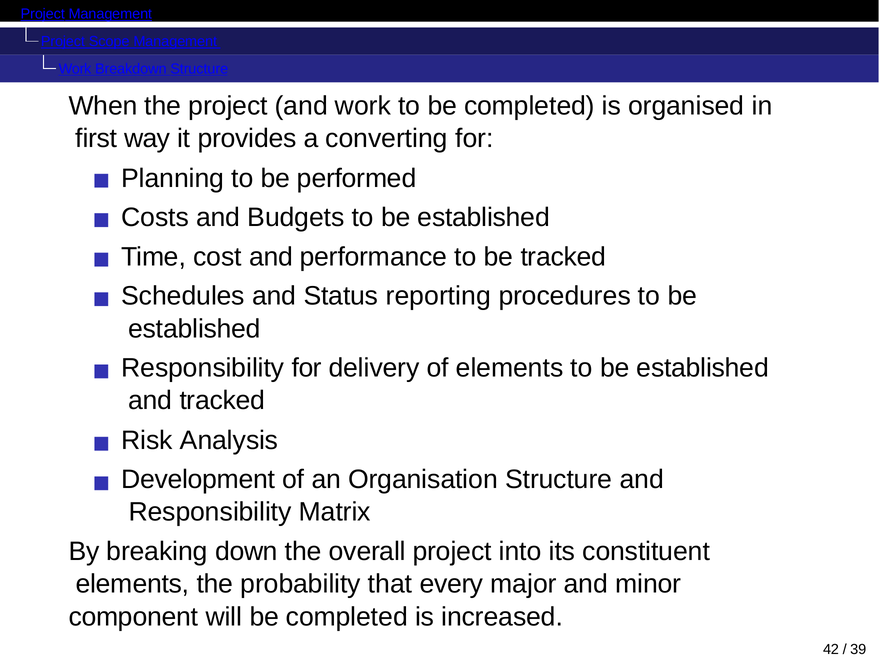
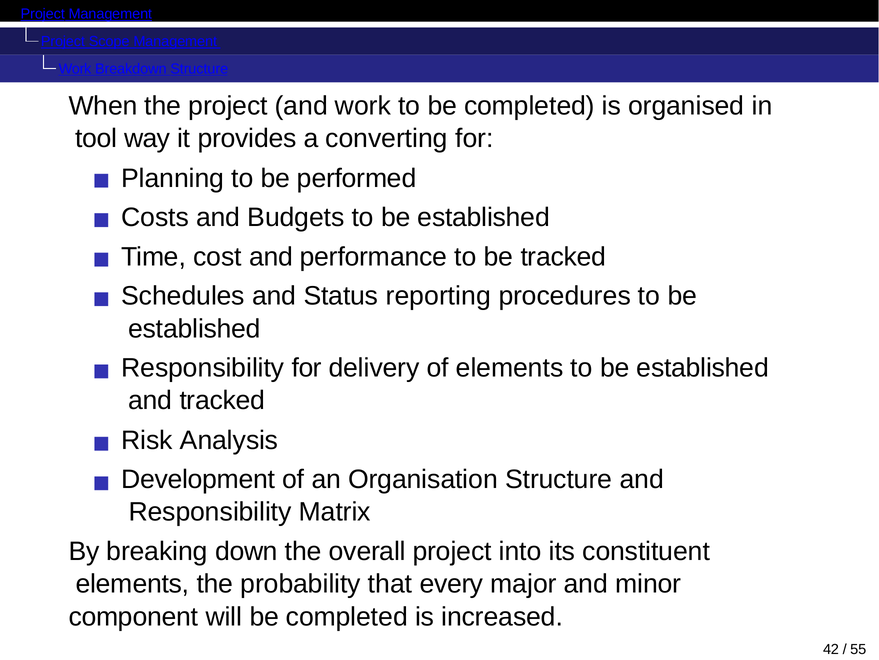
first: first -> tool (96, 139)
39: 39 -> 55 (858, 649)
